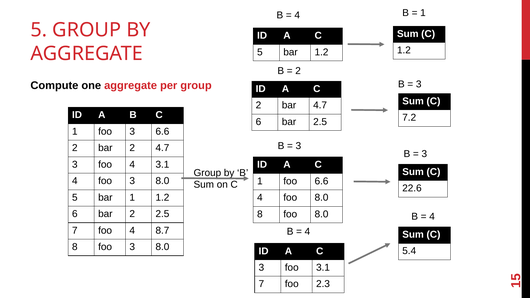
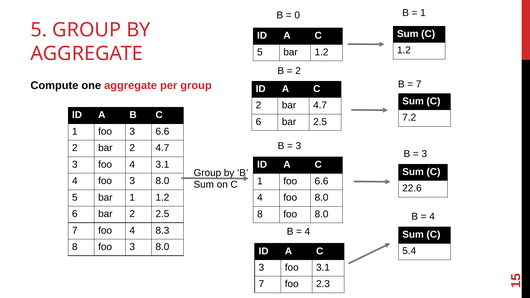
4: 4 -> 0 (297, 15)
3: 3 -> 7 (419, 84)
8.7: 8.7 -> 8.3 (162, 230)
